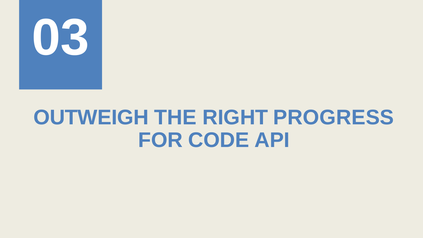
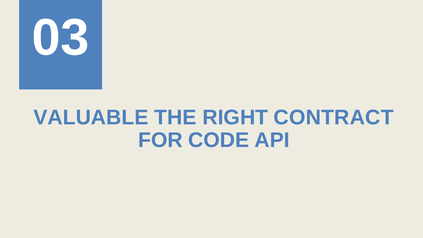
OUTWEIGH: OUTWEIGH -> VALUABLE (91, 117)
PROGRESS: PROGRESS -> CONTRACT (334, 117)
